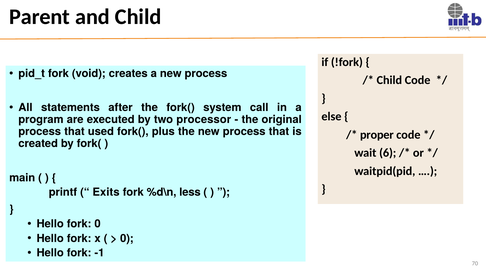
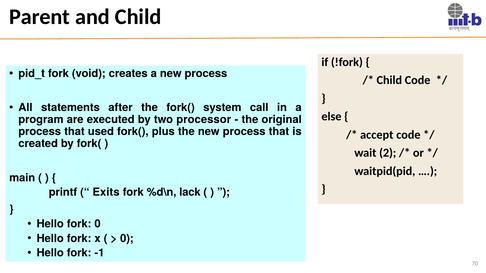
proper: proper -> accept (377, 135)
6: 6 -> 2 (388, 153)
less: less -> lack (190, 192)
